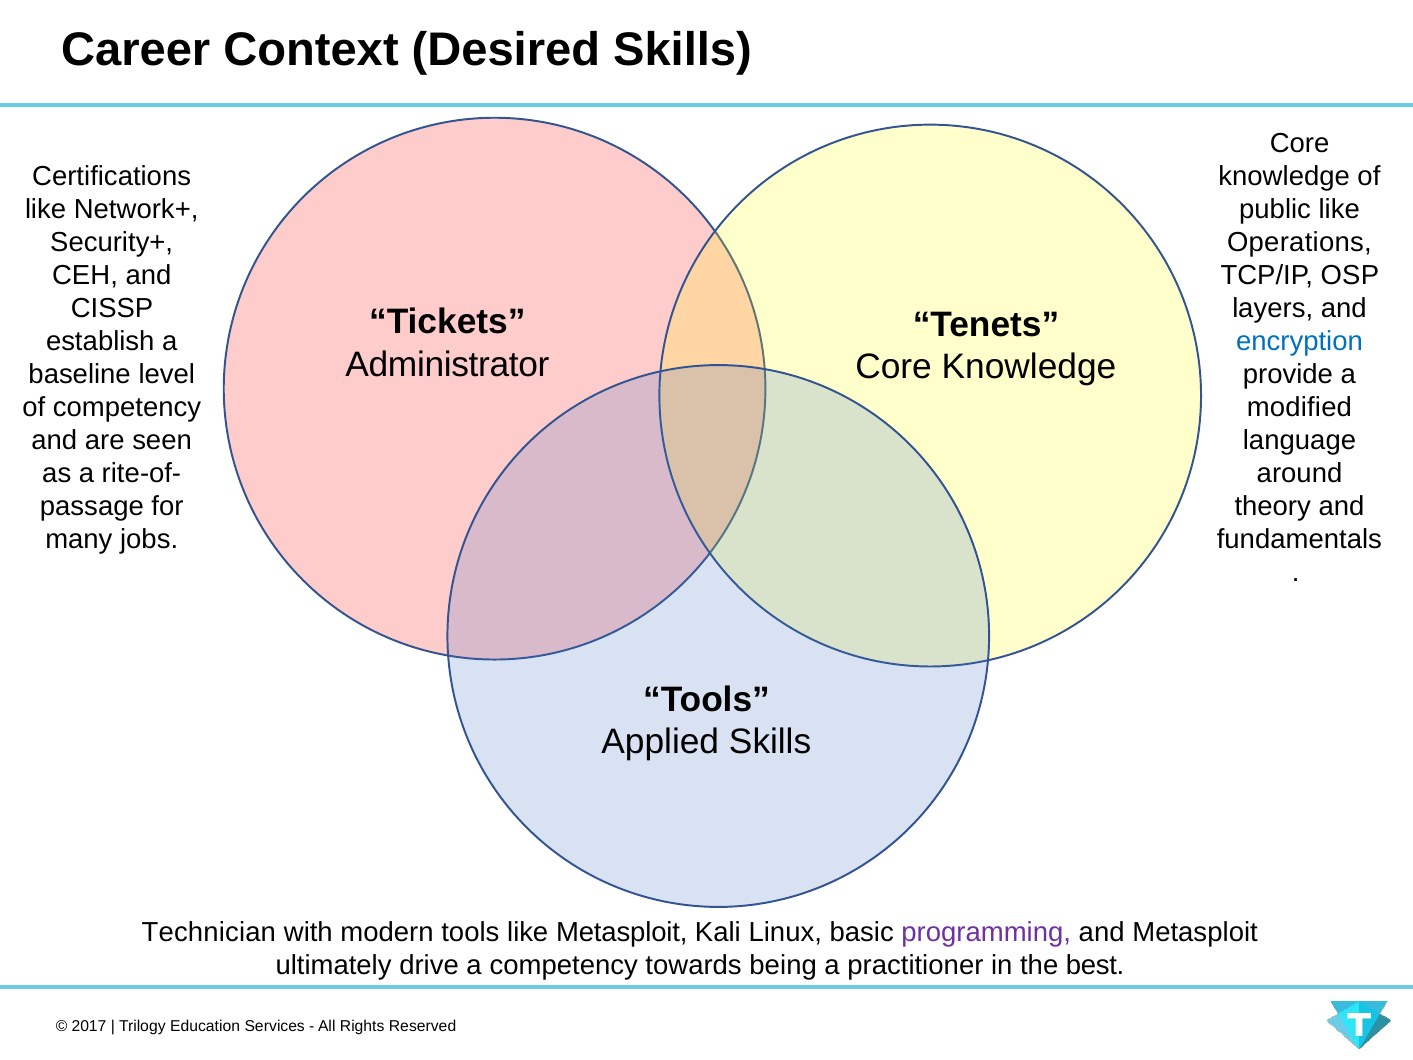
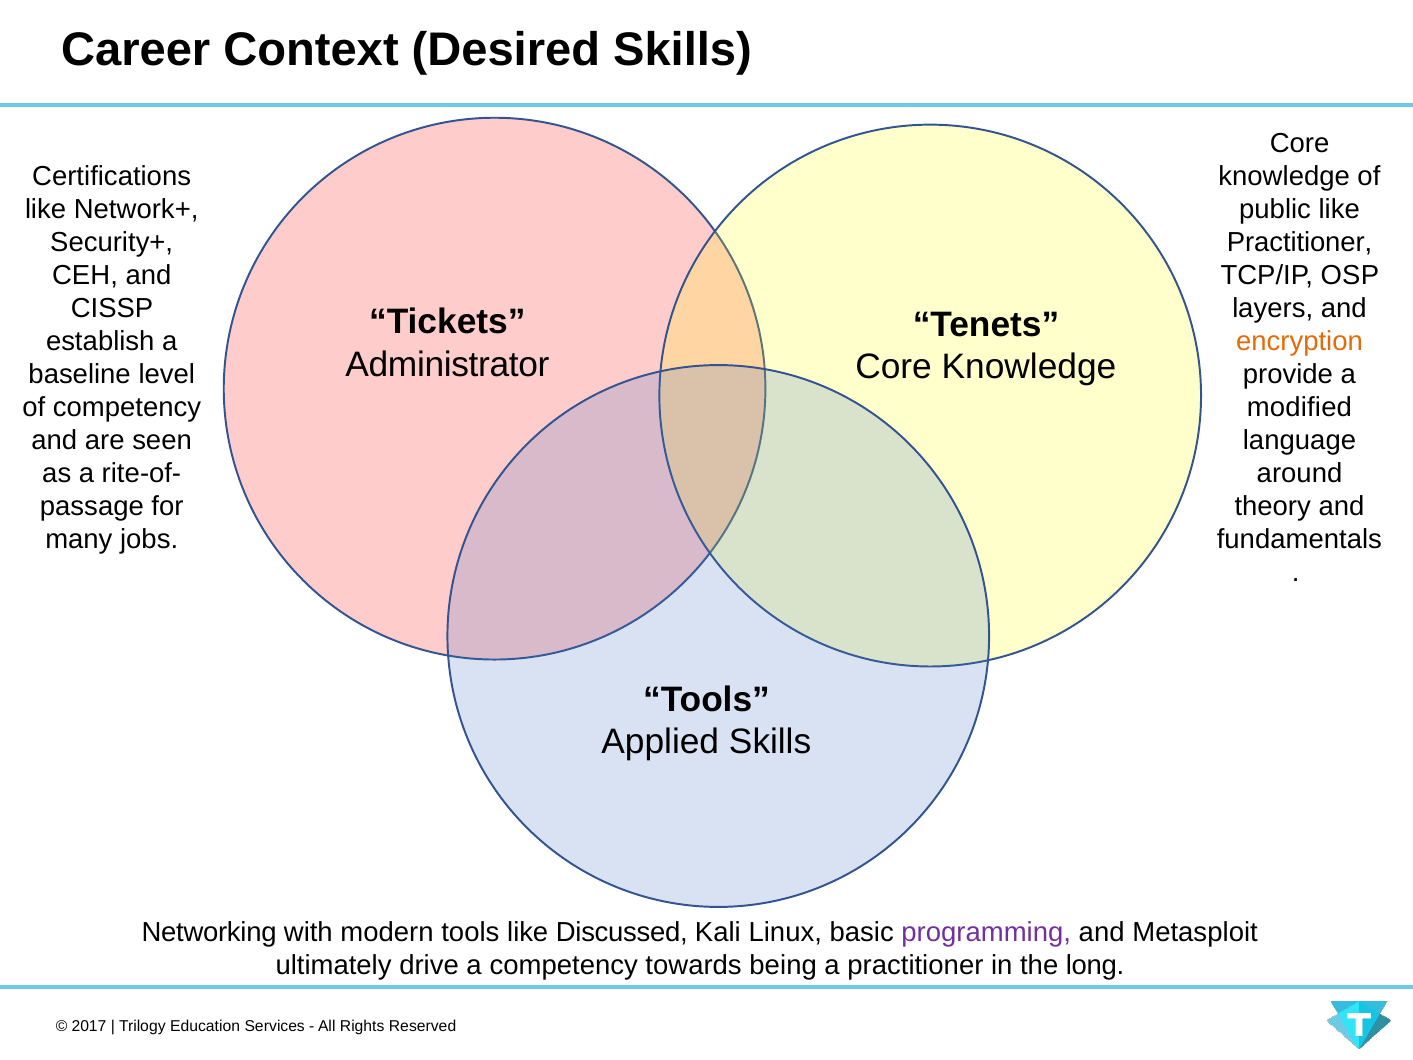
Operations: Operations -> Practitioner (1300, 242)
encryption colour: blue -> orange (1299, 341)
Technician: Technician -> Networking (209, 932)
like Metasploit: Metasploit -> Discussed (622, 932)
best: best -> long (1095, 965)
